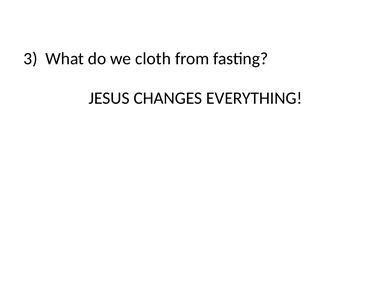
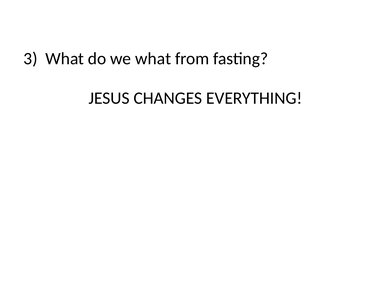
we cloth: cloth -> what (153, 59)
